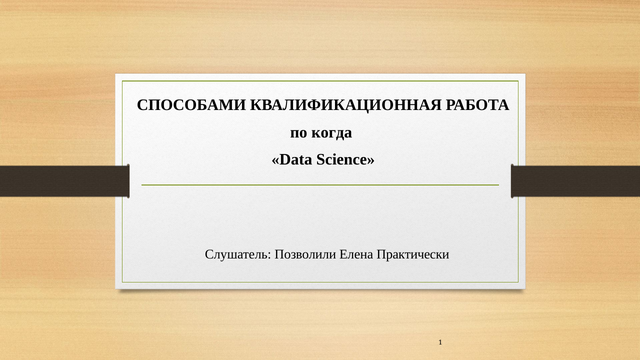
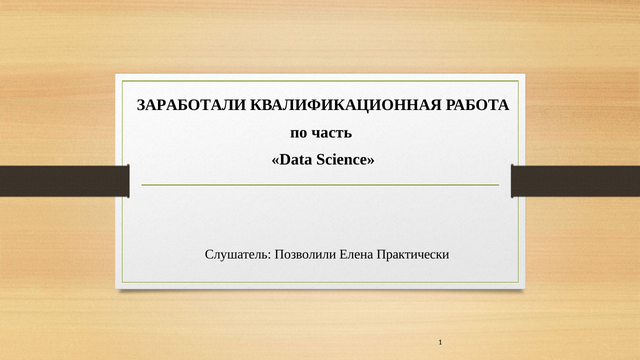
СПОСОБАМИ: СПОСОБАМИ -> ЗАРАБОТАЛИ (192, 105)
когда: когда -> часть (332, 132)
